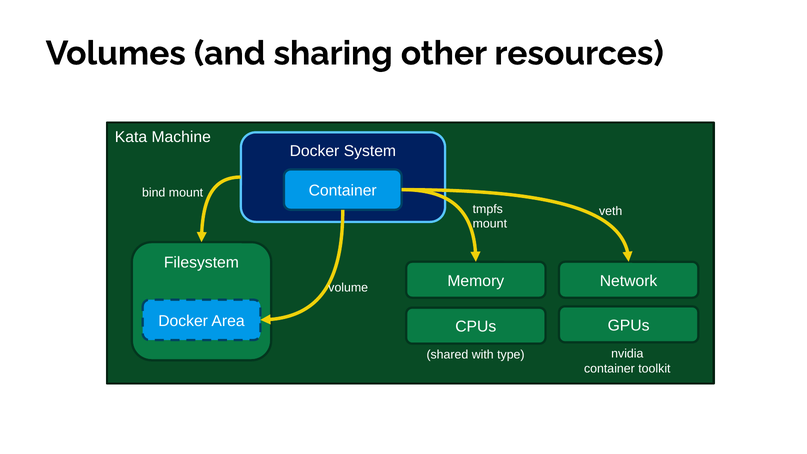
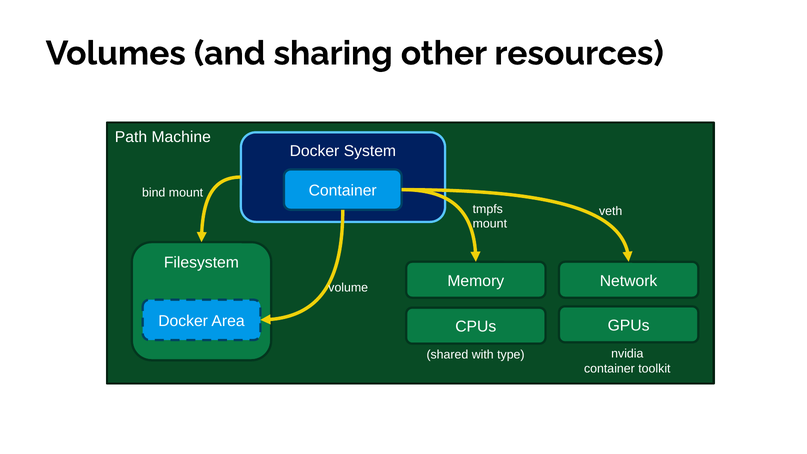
Kata: Kata -> Path (131, 137)
